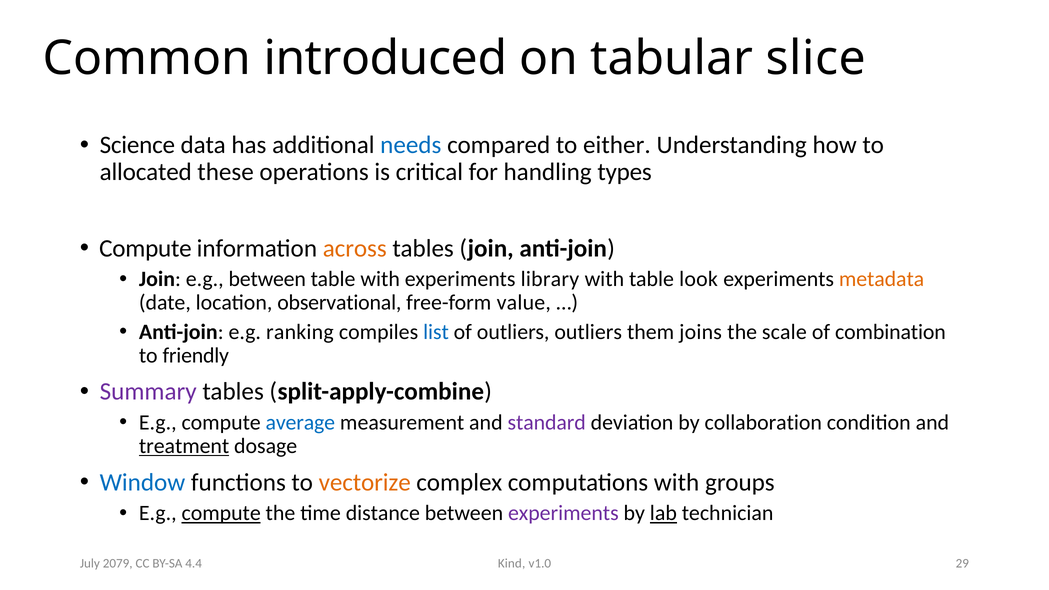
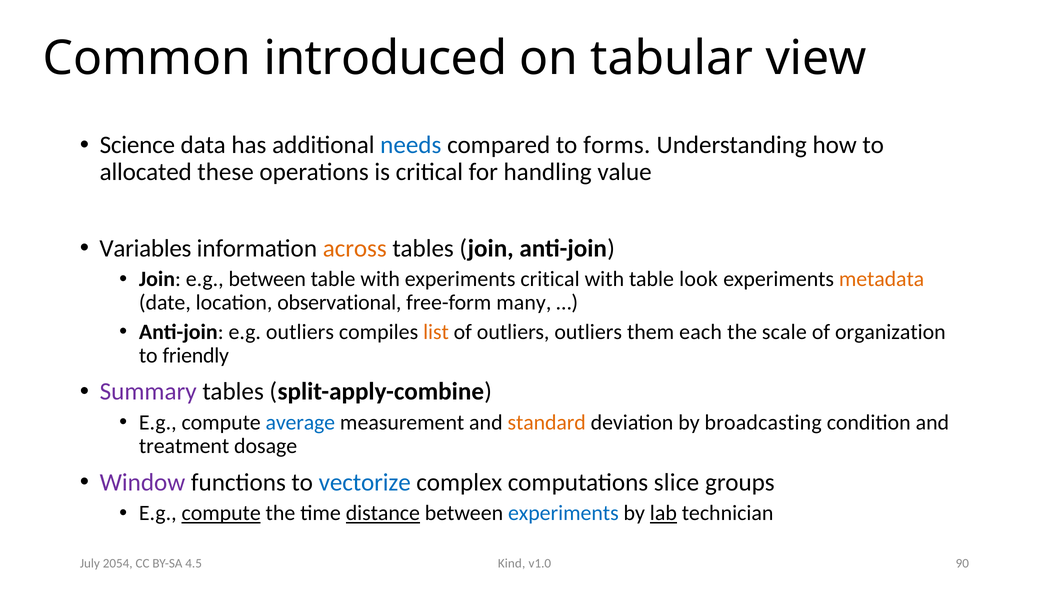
slice: slice -> view (816, 58)
either: either -> forms (617, 145)
types: types -> value (625, 172)
Compute: Compute -> Variables (145, 248)
experiments library: library -> critical (550, 279)
value: value -> many (524, 303)
e.g ranking: ranking -> outliers (300, 332)
list colour: blue -> orange (436, 332)
joins: joins -> each (701, 332)
combination: combination -> organization (890, 332)
standard colour: purple -> orange (547, 423)
collaboration: collaboration -> broadcasting (763, 423)
treatment underline: present -> none (184, 446)
Window colour: blue -> purple (142, 482)
vectorize colour: orange -> blue (365, 482)
computations with: with -> slice (676, 482)
distance underline: none -> present (383, 513)
experiments colour: purple -> blue (563, 513)
29: 29 -> 90 (962, 563)
2079: 2079 -> 2054 (118, 563)
4.4: 4.4 -> 4.5 (194, 563)
